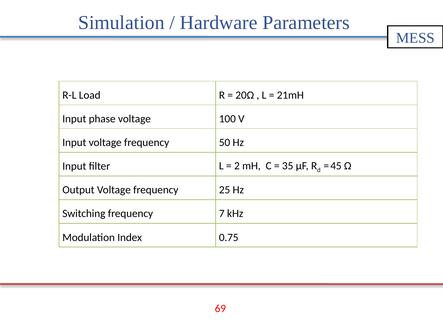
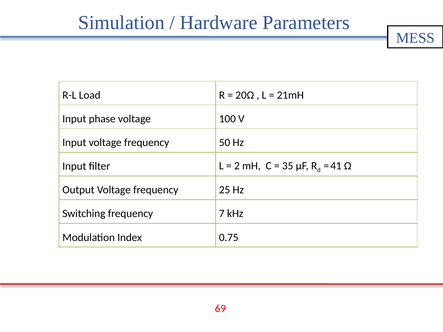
45: 45 -> 41 (336, 166)
